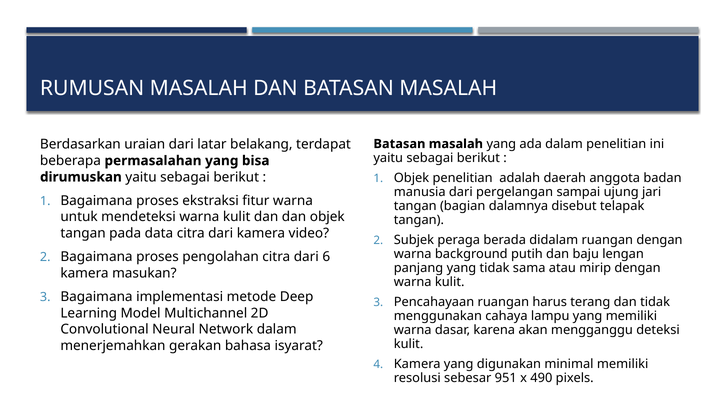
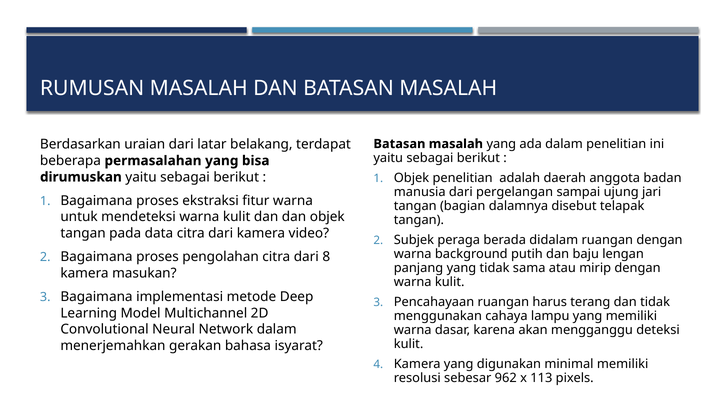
6: 6 -> 8 (326, 257)
951: 951 -> 962 (506, 378)
490: 490 -> 113 (541, 378)
